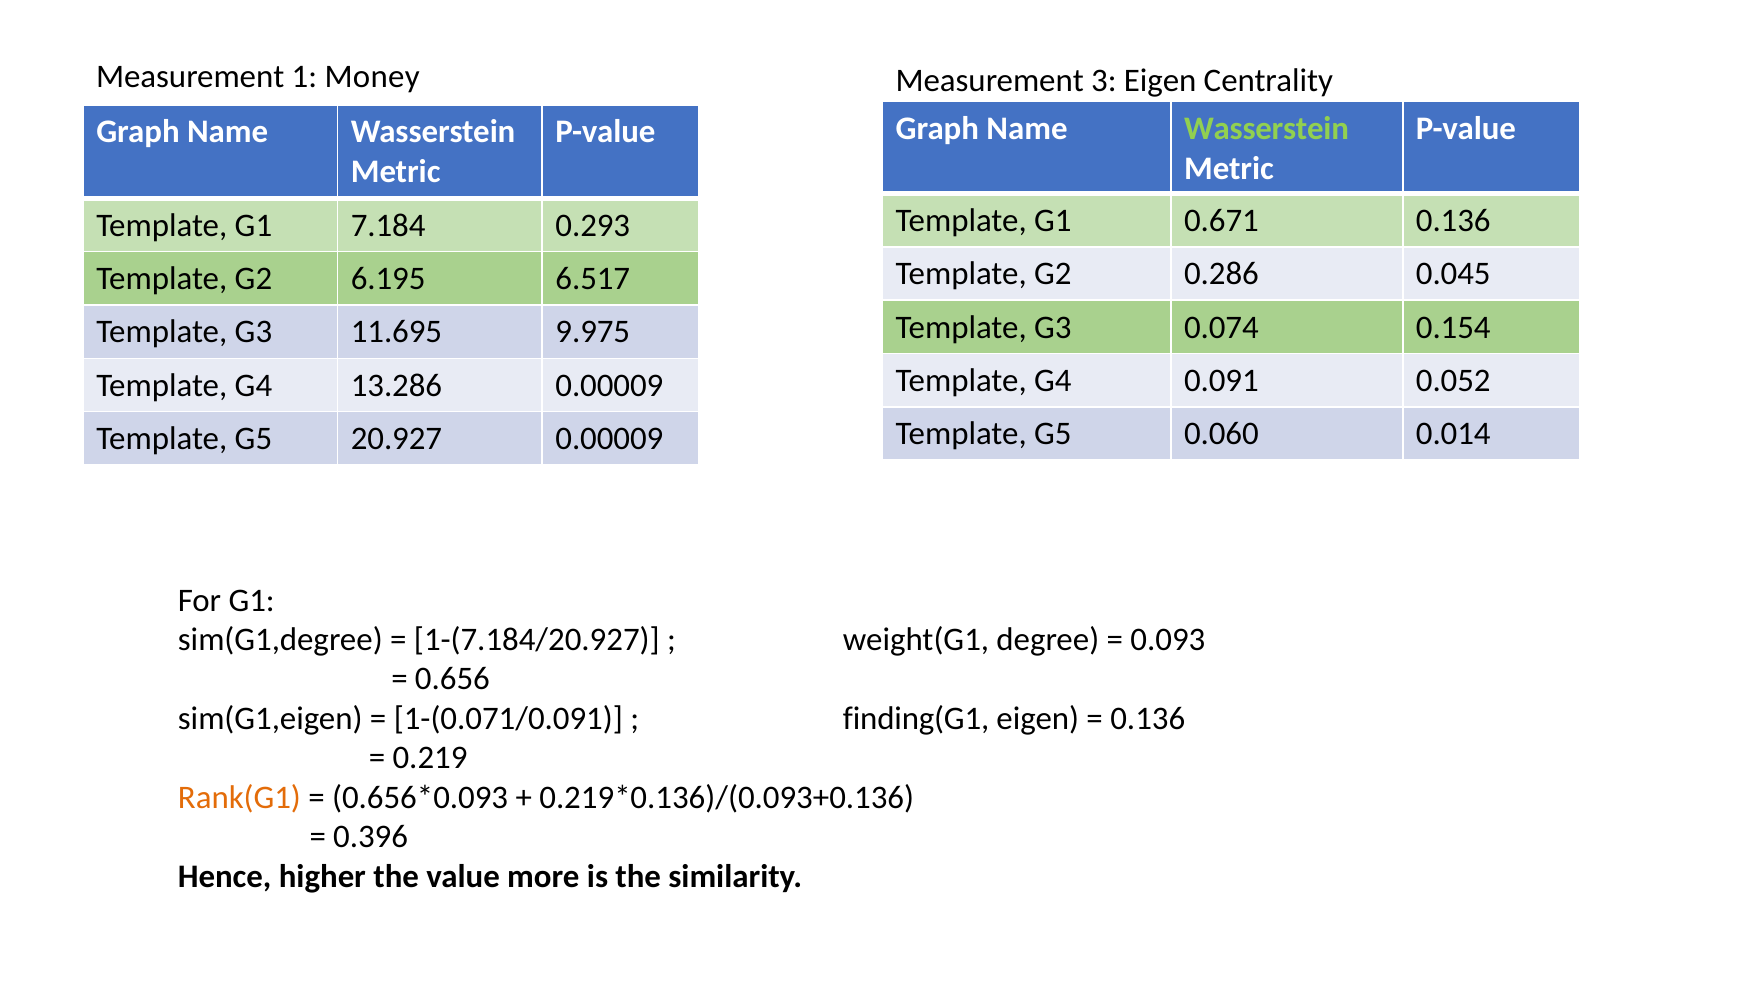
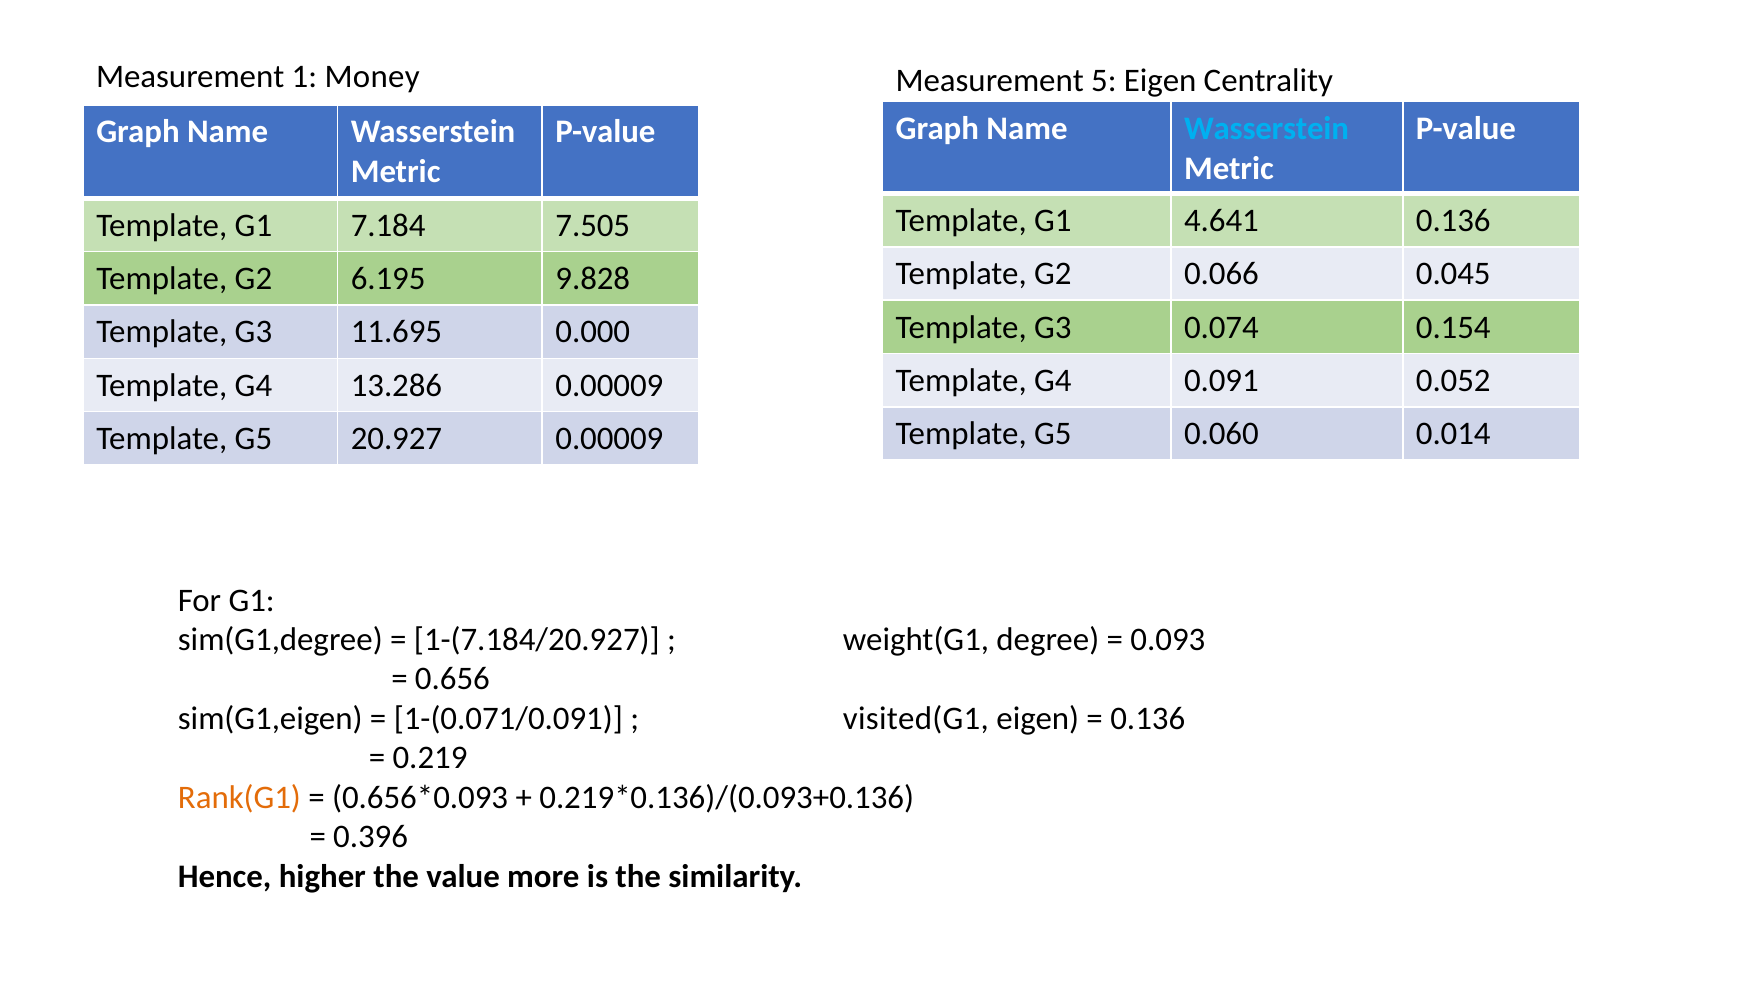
3: 3 -> 5 (1104, 80)
Wasserstein colour: light green -> light blue (1266, 129)
0.671: 0.671 -> 4.641 (1221, 221)
0.293: 0.293 -> 7.505 (593, 226)
0.286: 0.286 -> 0.066 (1221, 274)
6.517: 6.517 -> 9.828 (593, 279)
9.975: 9.975 -> 0.000 (593, 332)
finding(G1: finding(G1 -> visited(G1 (916, 719)
